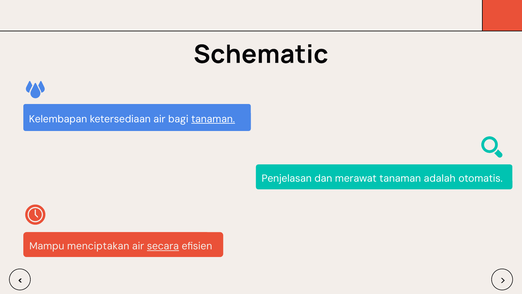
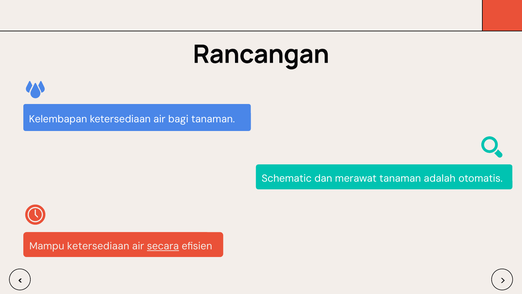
Schematic: Schematic -> Rancangan (261, 54)
tanaman underline: present -> none (213, 119)
Penjelasan: Penjelasan -> Schematic (287, 178)
Mampu menciptakan: menciptakan -> ketersediaan (98, 246)
